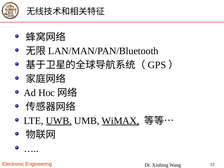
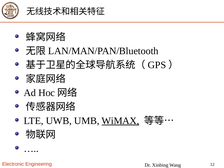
UWB underline: present -> none (59, 121)
